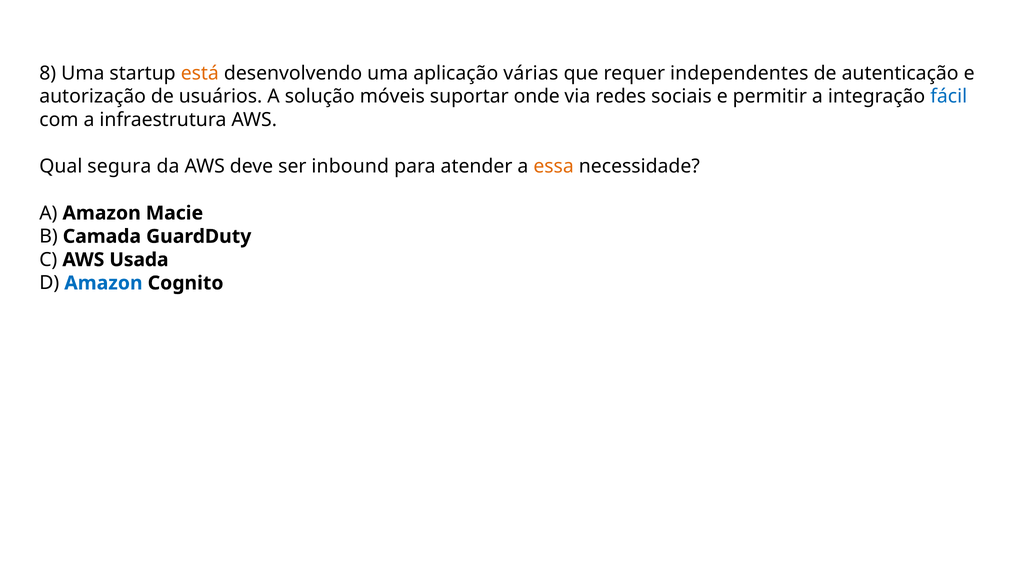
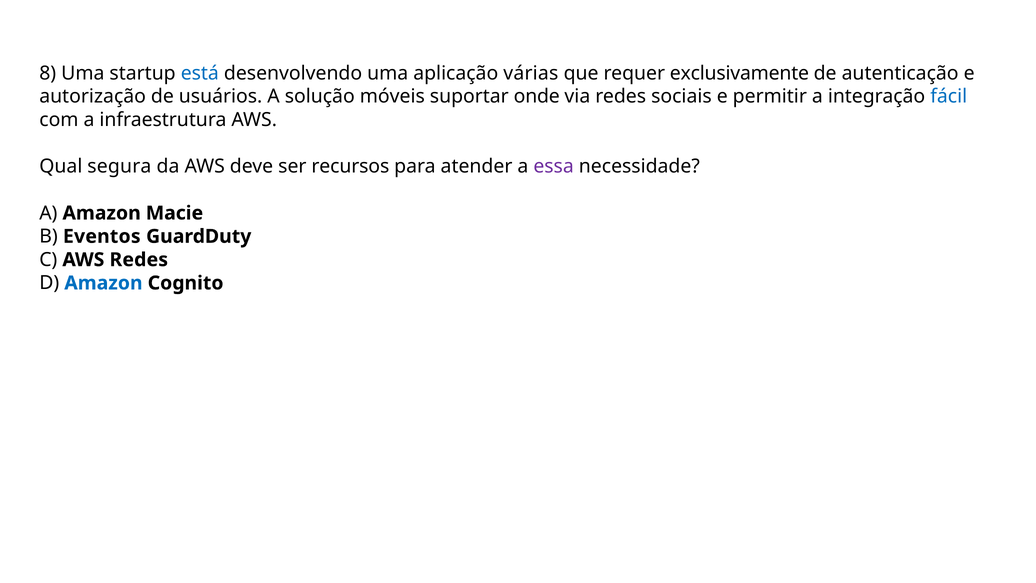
está colour: orange -> blue (200, 73)
independentes: independentes -> exclusivamente (739, 73)
inbound: inbound -> recursos (350, 166)
essa colour: orange -> purple (554, 166)
Camada: Camada -> Eventos (102, 236)
AWS Usada: Usada -> Redes (139, 260)
